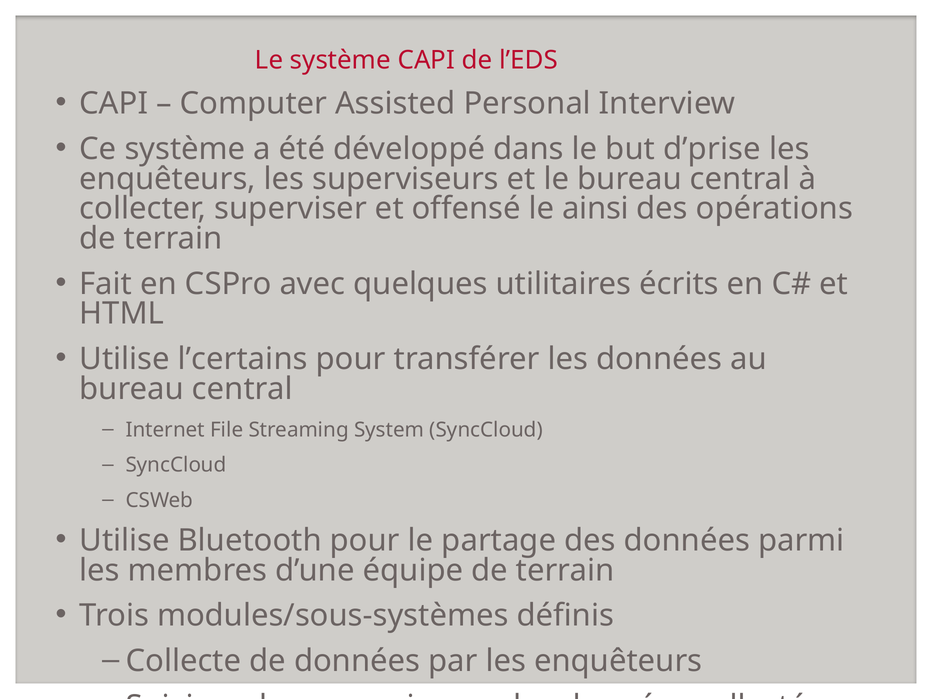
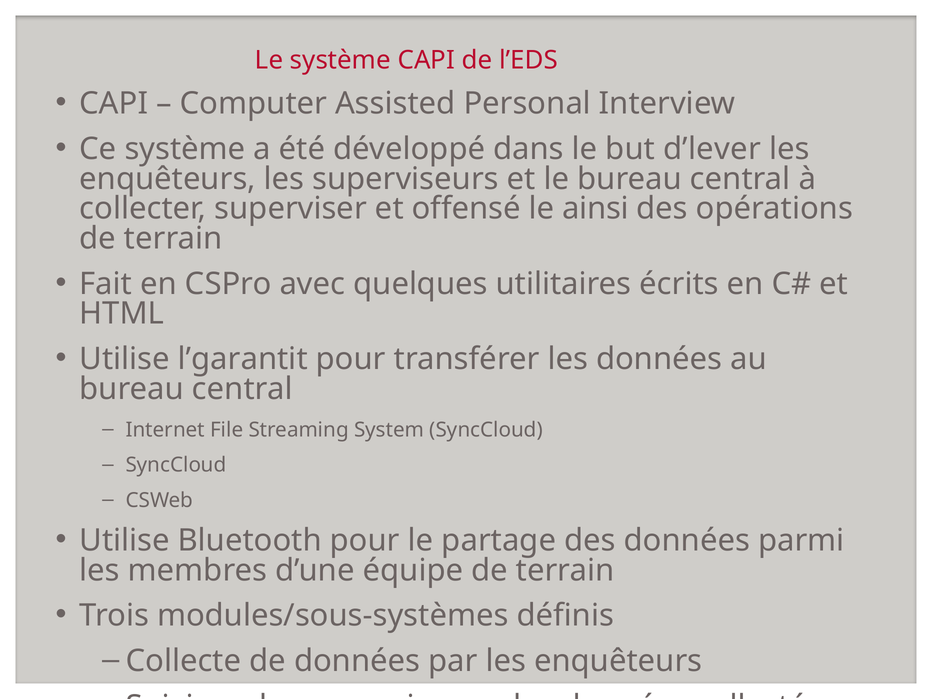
d’prise: d’prise -> d’lever (712, 149)
l’certains: l’certains -> l’garantit (243, 359)
